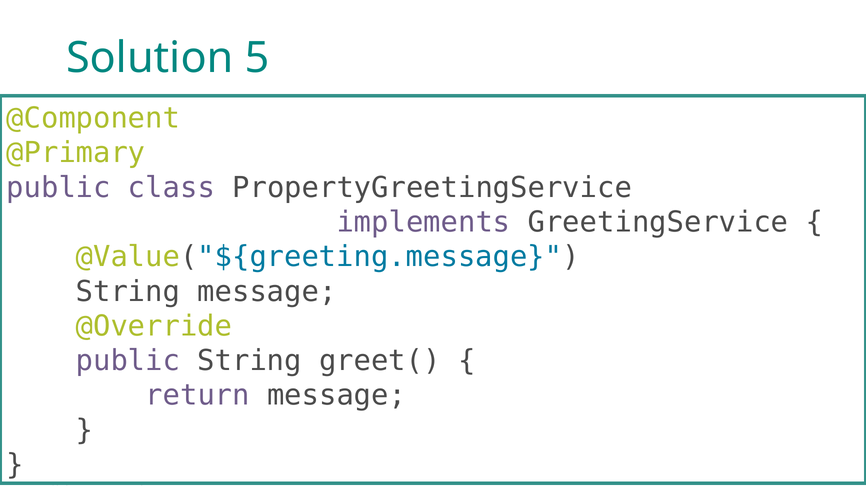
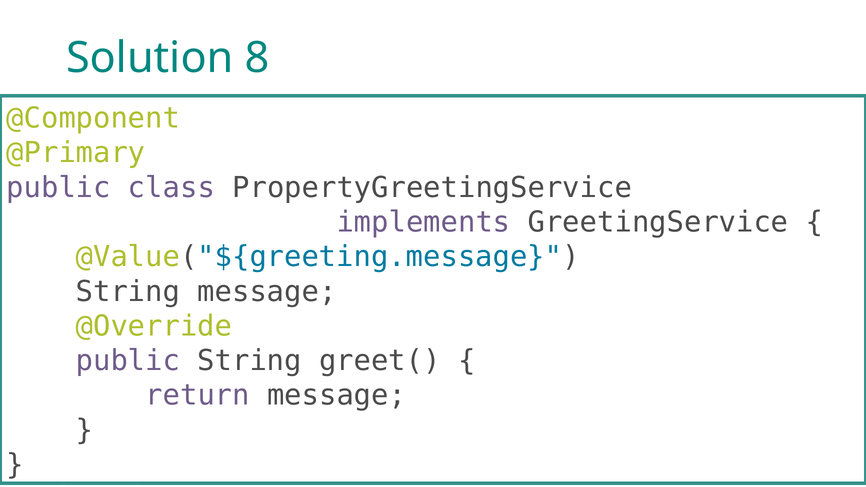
5: 5 -> 8 (257, 58)
